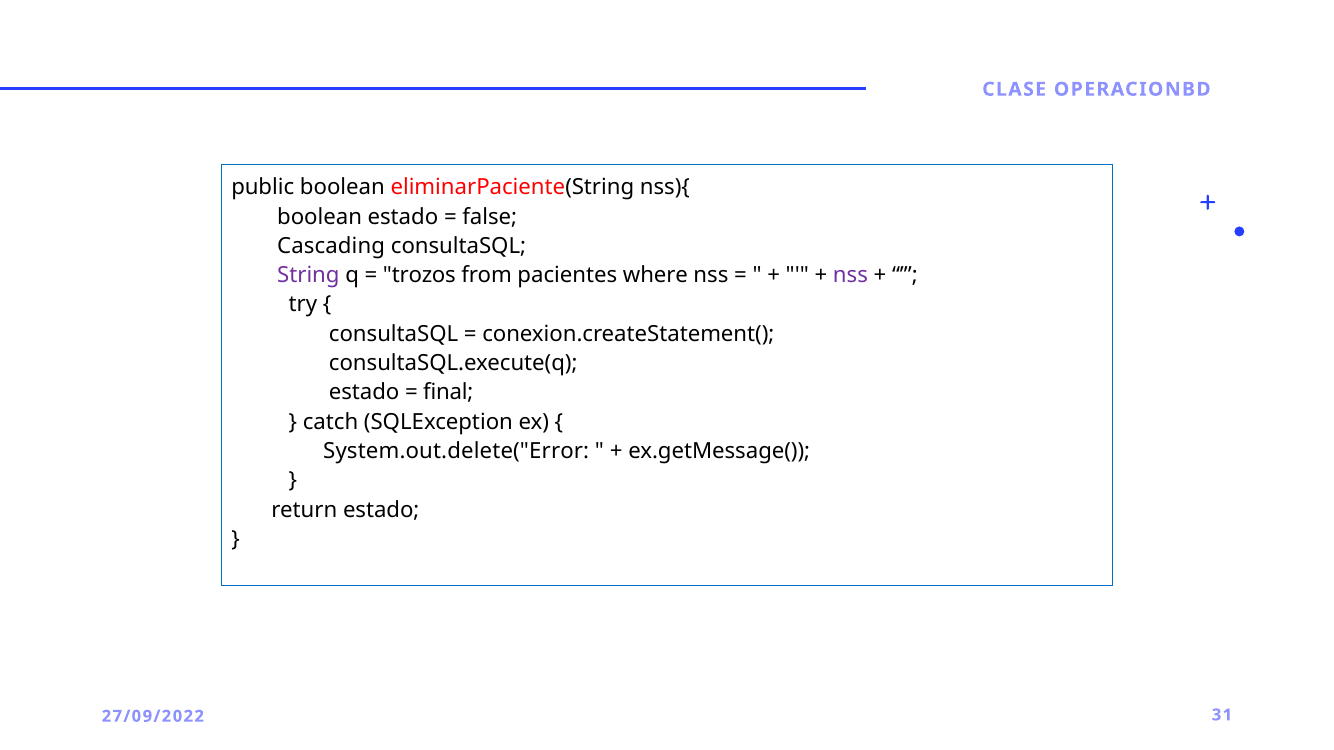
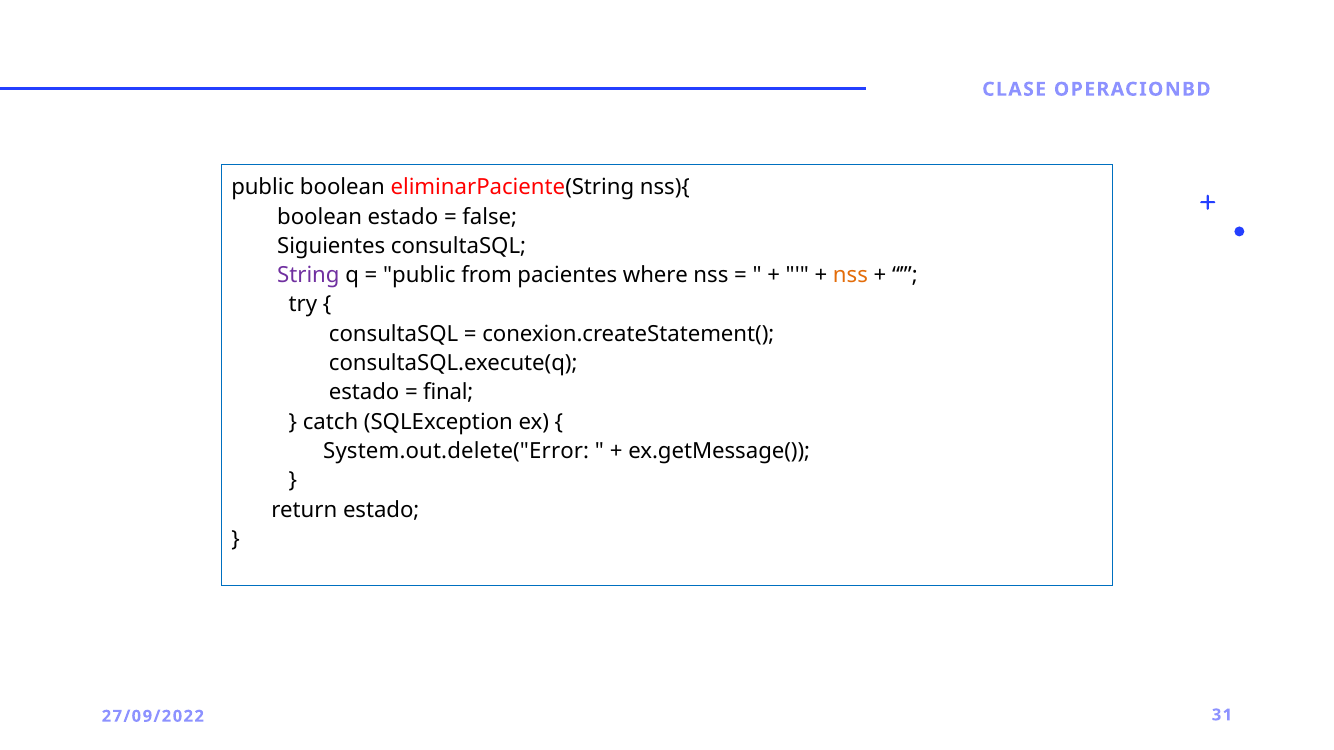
Cascading: Cascading -> Siguientes (331, 246)
trozos: trozos -> public (419, 275)
nss colour: purple -> orange (850, 275)
